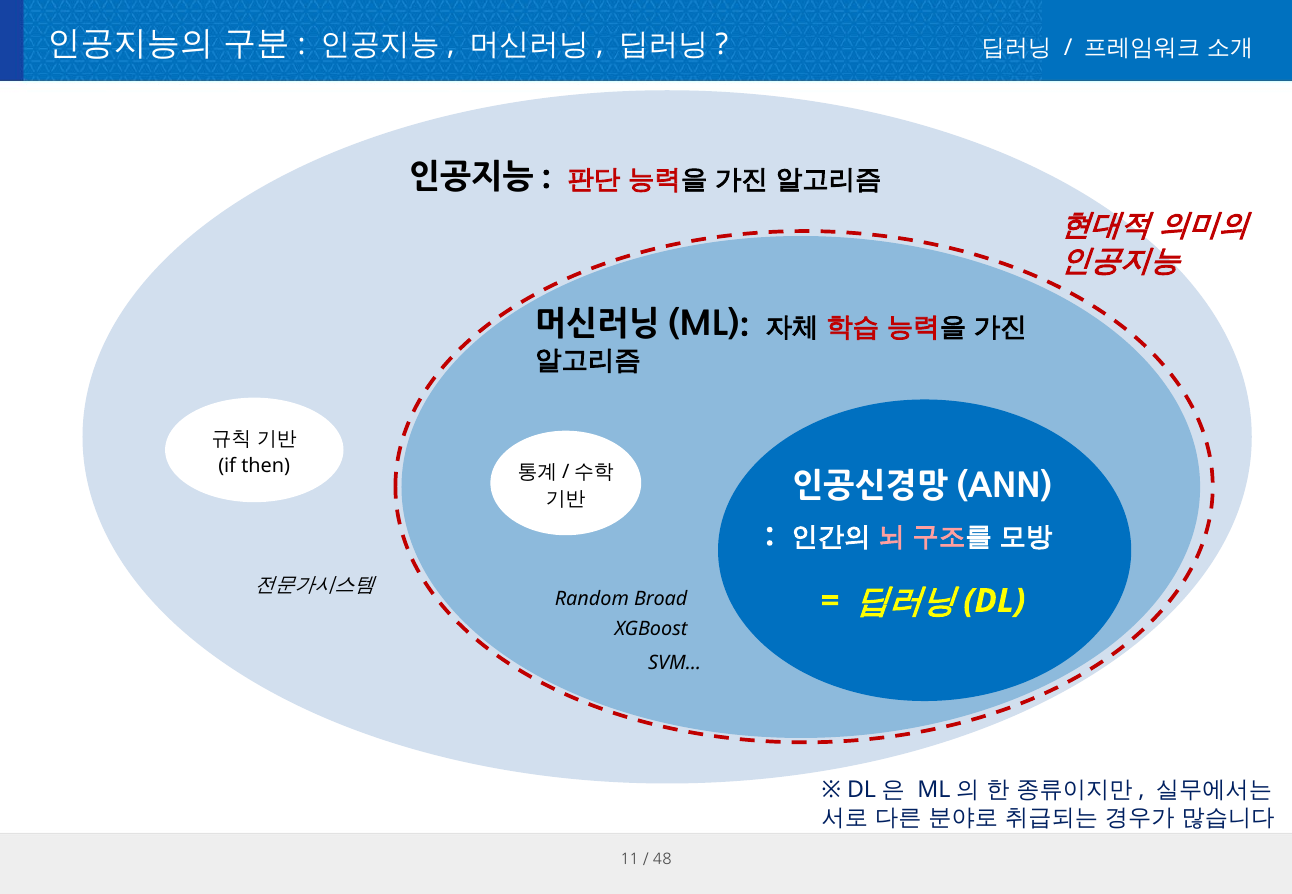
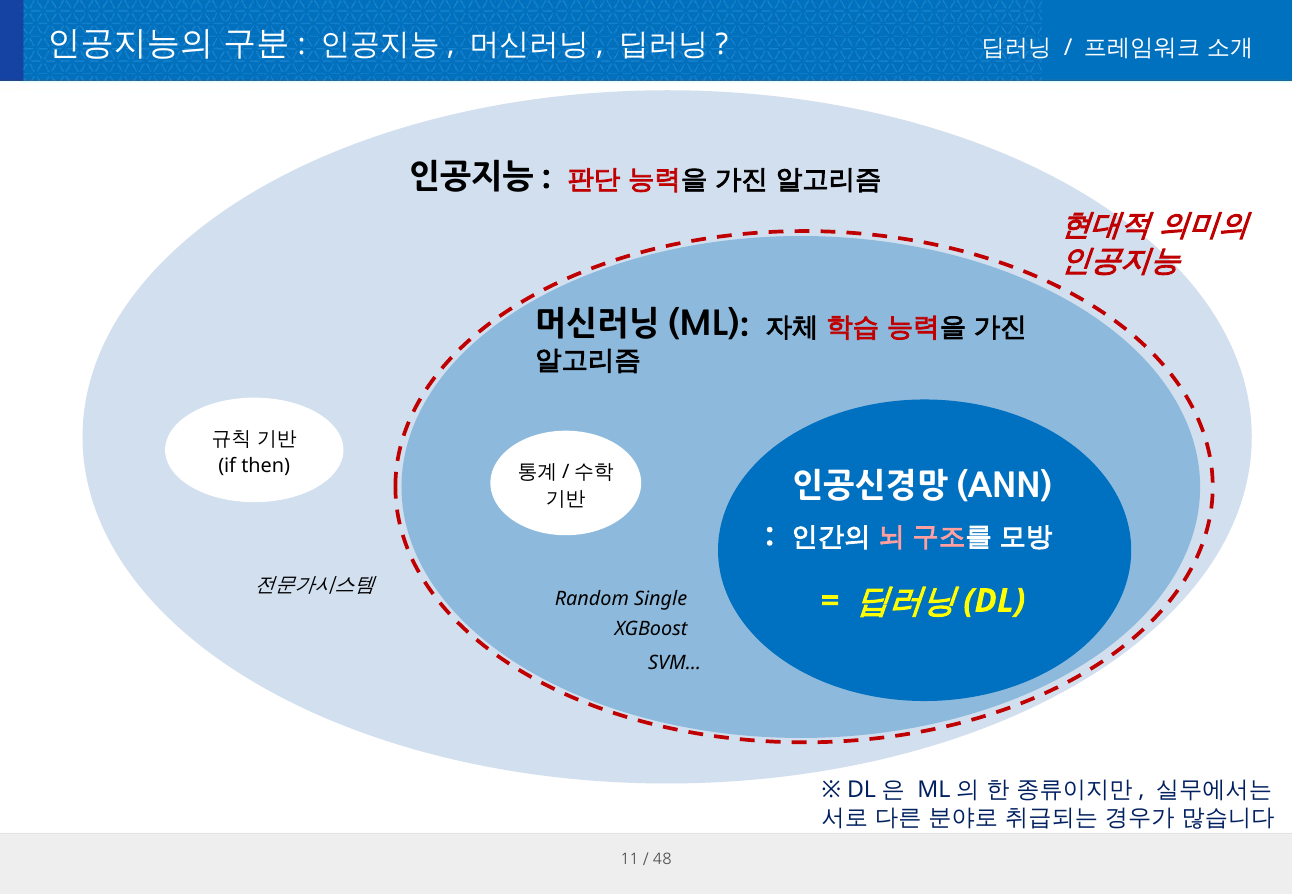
Broad: Broad -> Single (661, 599)
